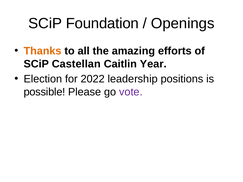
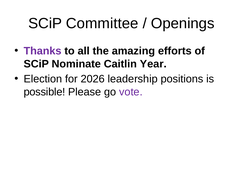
Foundation: Foundation -> Committee (102, 24)
Thanks colour: orange -> purple (43, 51)
Castellan: Castellan -> Nominate (76, 64)
2022: 2022 -> 2026 (93, 79)
